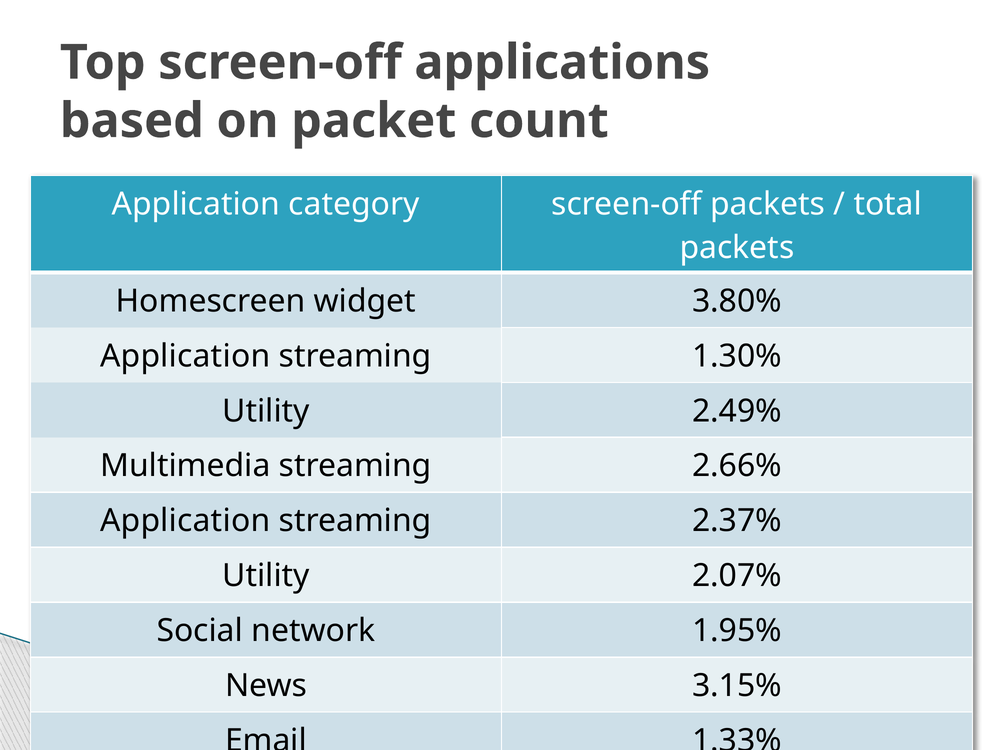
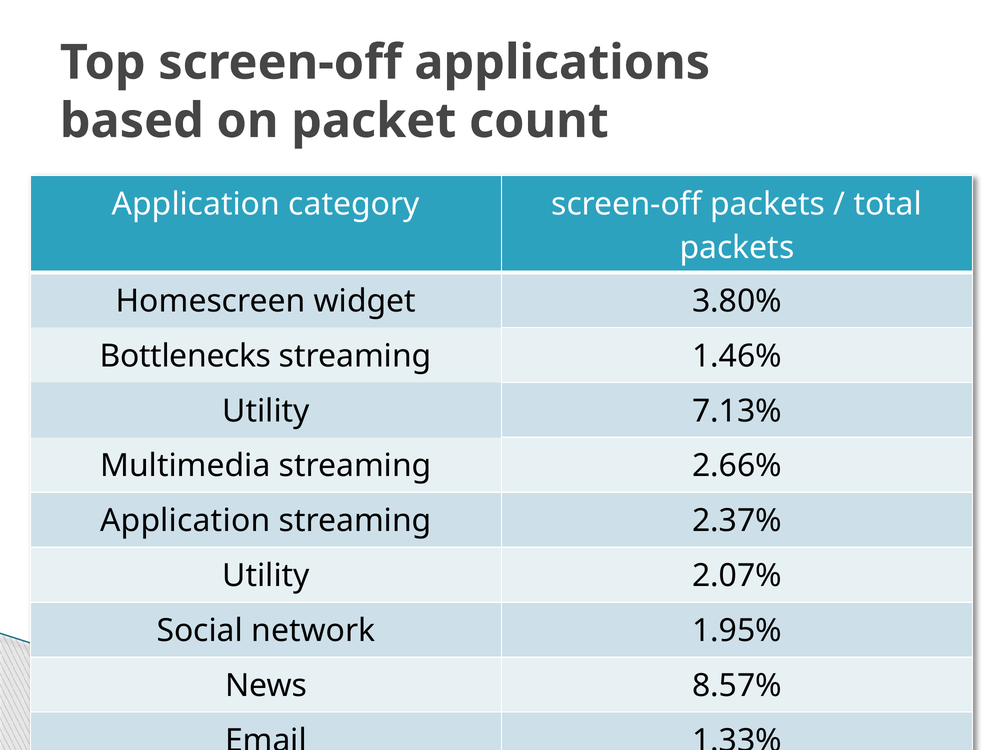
Application: Application -> Bottlenecks (185, 356)
1.30%: 1.30% -> 1.46% (737, 356)
2.49%: 2.49% -> 7.13% (737, 411)
3.15%: 3.15% -> 8.57% (737, 686)
